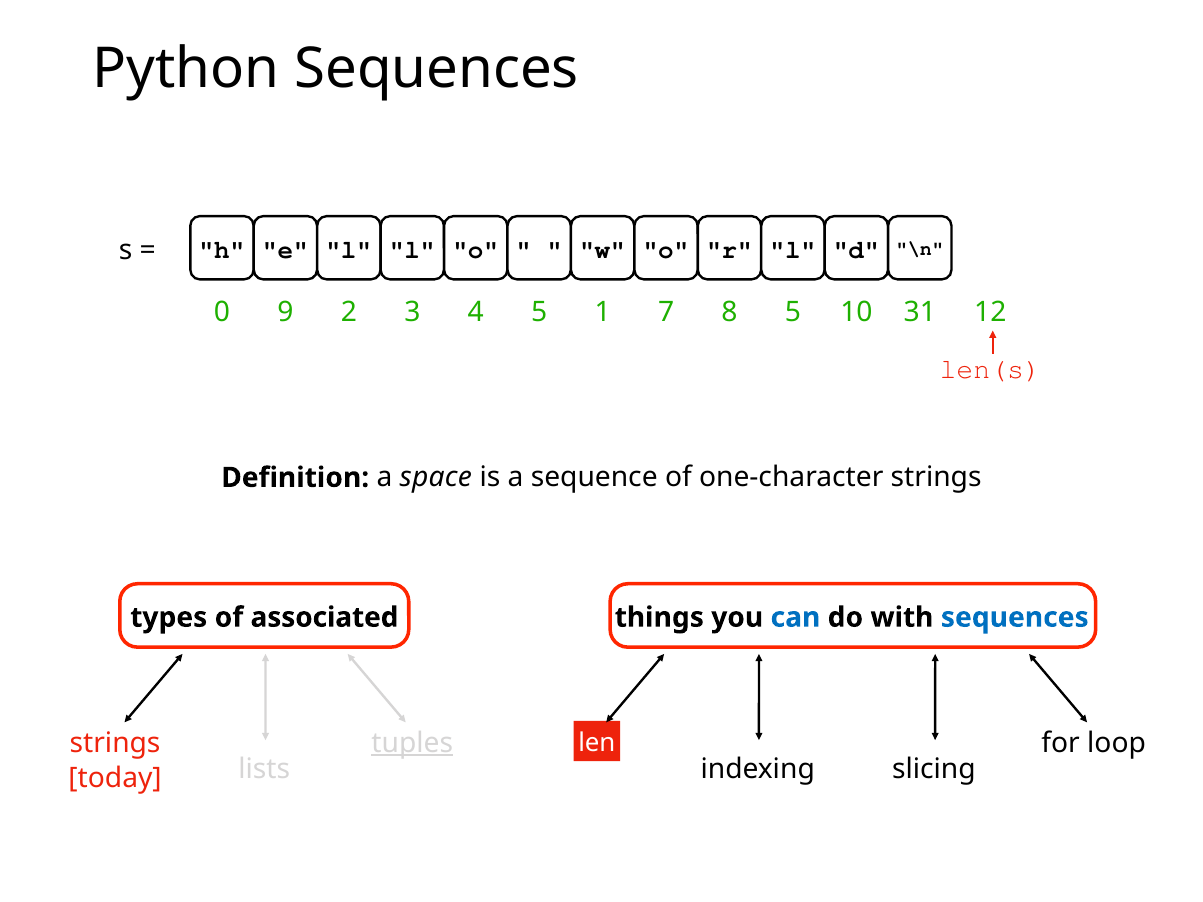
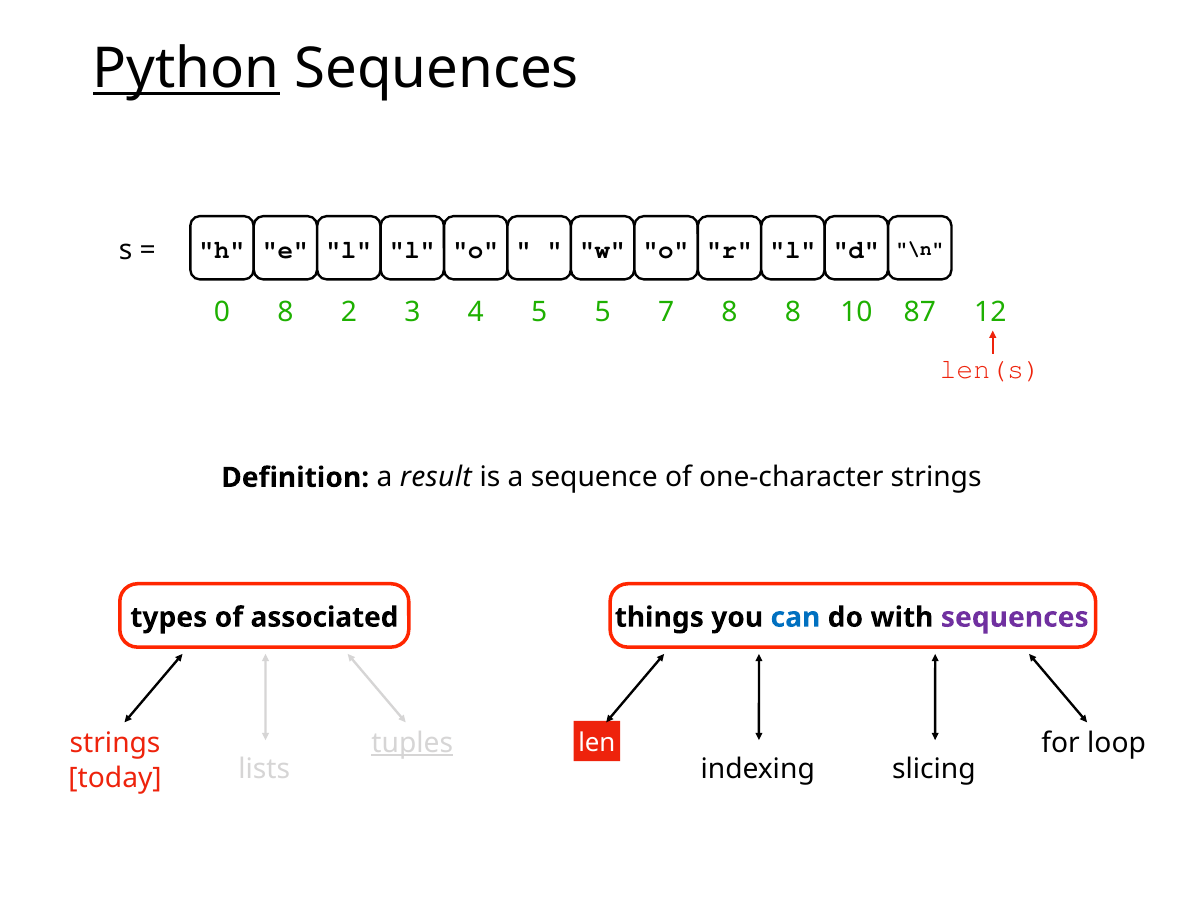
Python underline: none -> present (186, 69)
0 9: 9 -> 8 (285, 312)
5 1: 1 -> 5 (603, 312)
8 5: 5 -> 8 (793, 312)
31: 31 -> 87 (920, 312)
space: space -> result (436, 478)
sequences colour: blue -> purple (1015, 618)
